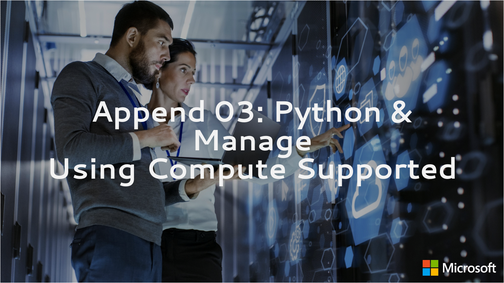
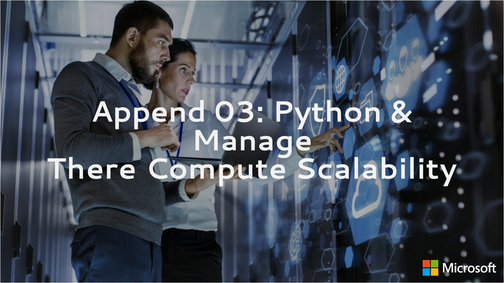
Using: Using -> There (92, 170)
Supported: Supported -> Scalability (376, 170)
